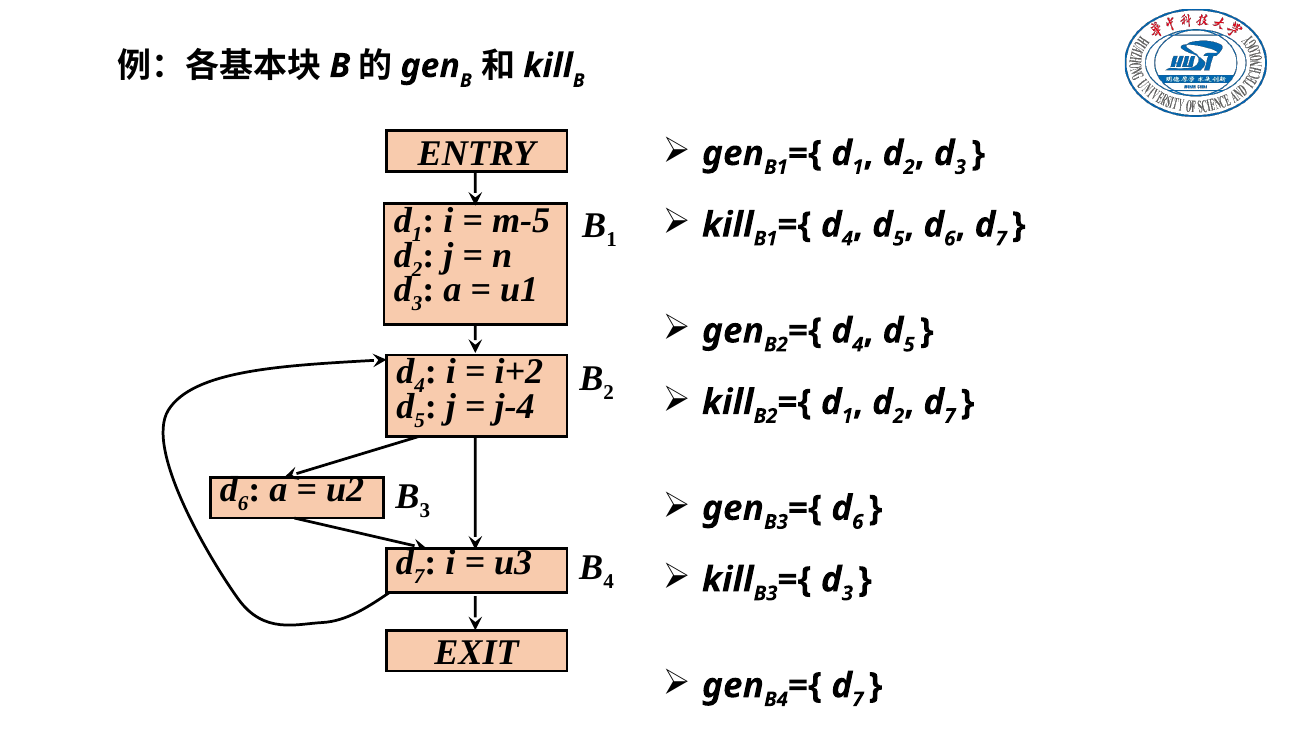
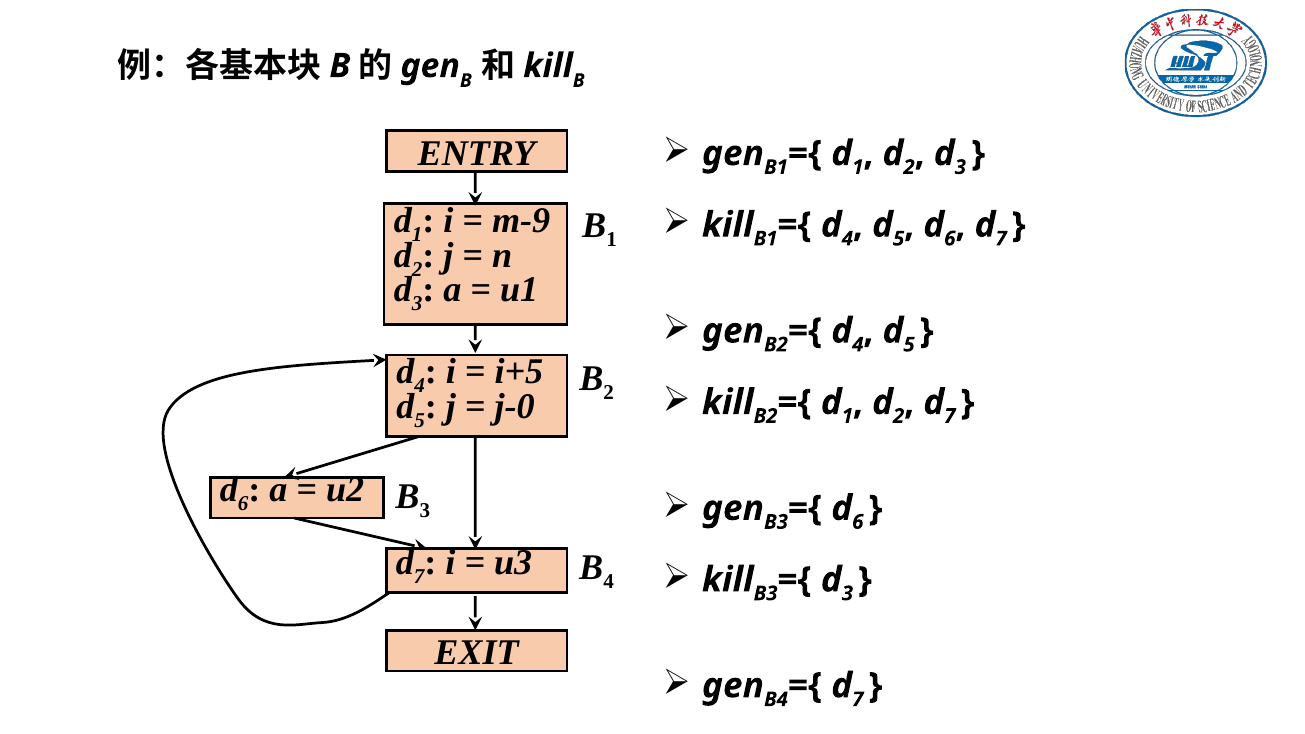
m-5: m-5 -> m-9 (521, 221)
i+2: i+2 -> i+5 (519, 372)
j-4: j-4 -> j-0 (515, 406)
